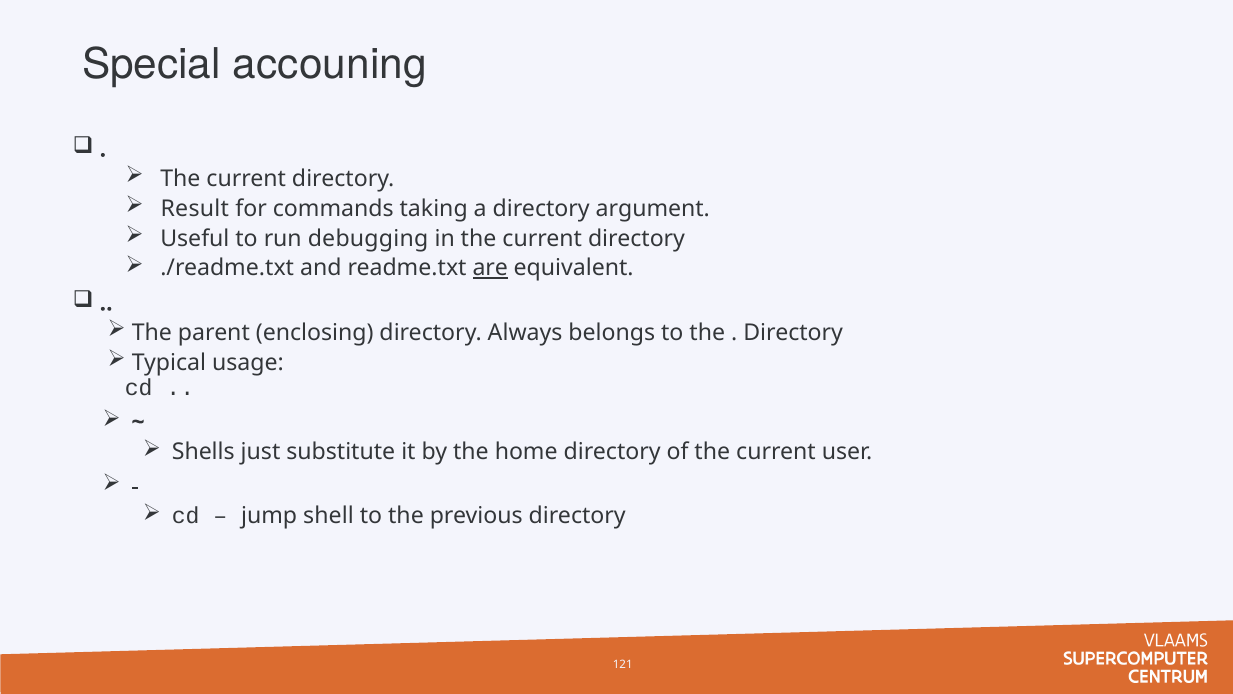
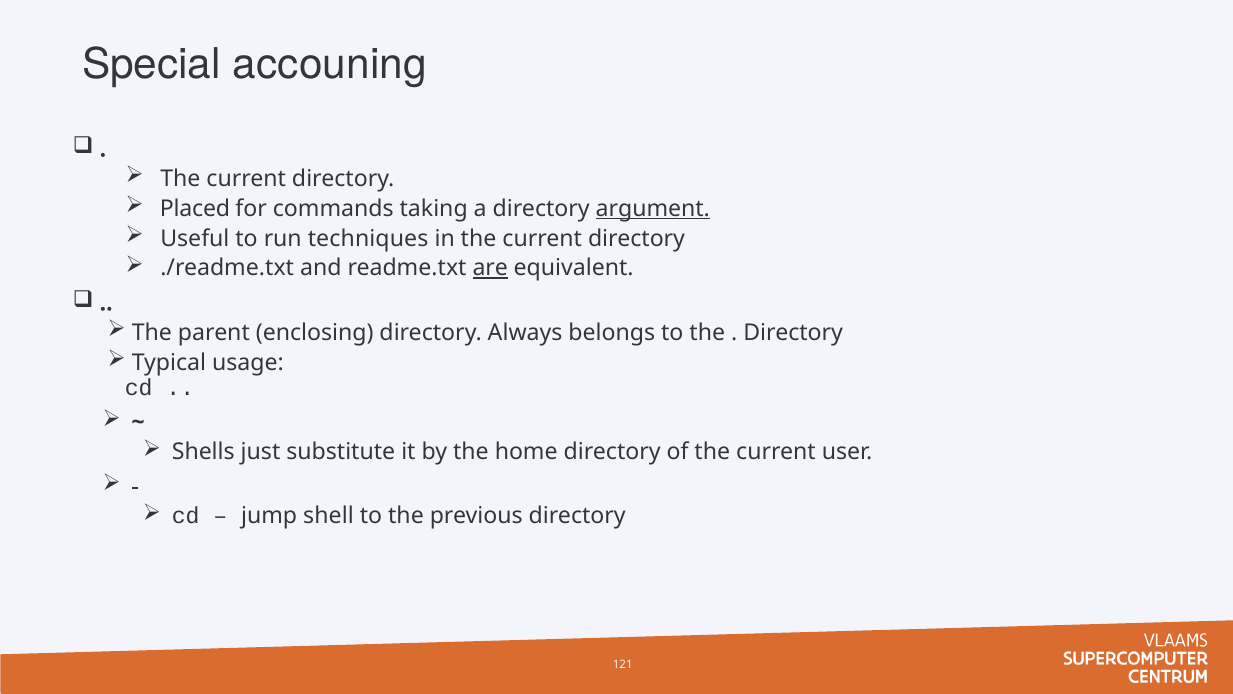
Result: Result -> Placed (195, 208)
argument underline: none -> present (653, 208)
debugging: debugging -> techniques (368, 238)
